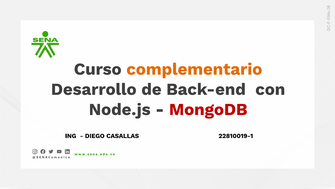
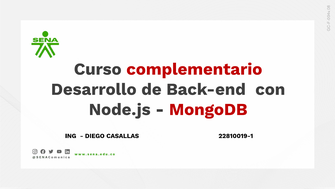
complementario colour: orange -> red (194, 69)
